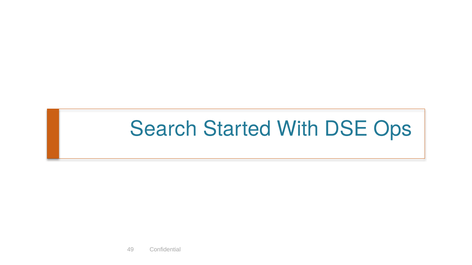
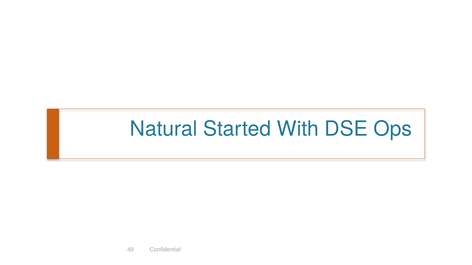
Search: Search -> Natural (164, 129)
